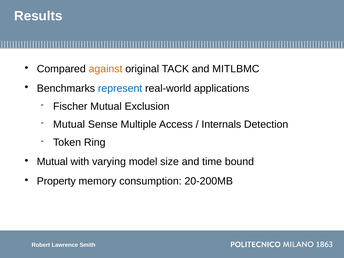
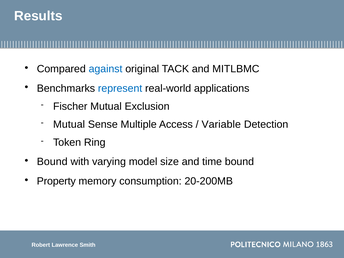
against colour: orange -> blue (106, 69)
Internals: Internals -> Variable (221, 124)
Mutual: Mutual -> Bound (52, 162)
